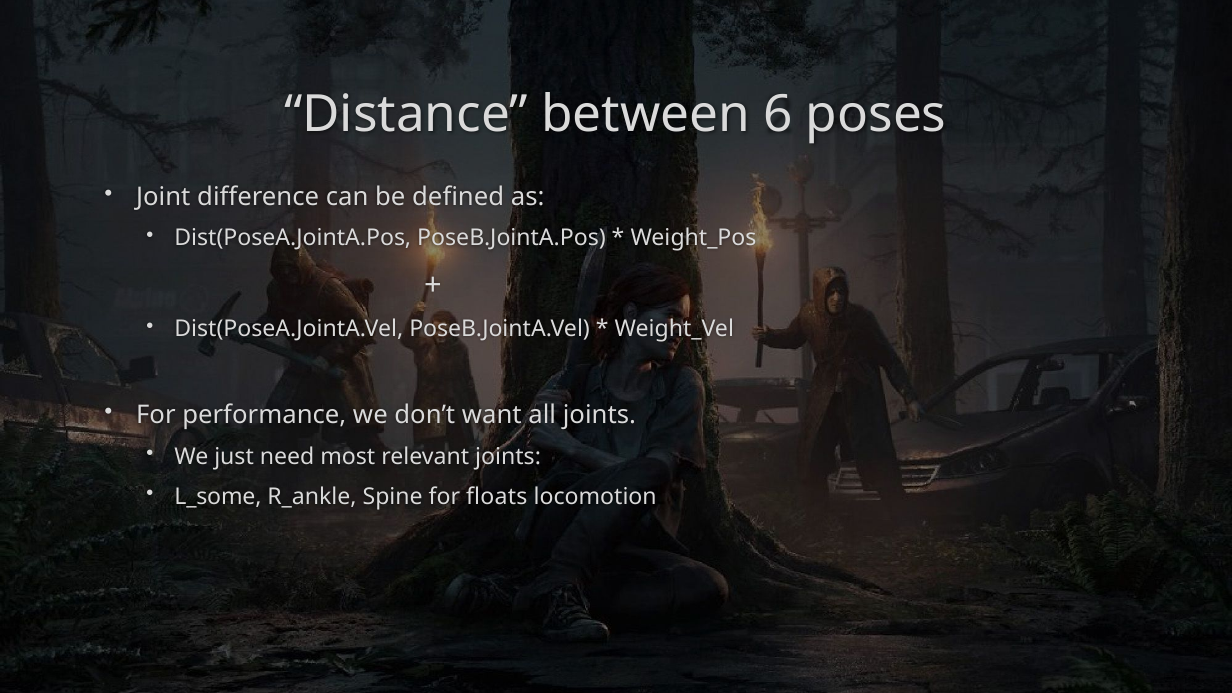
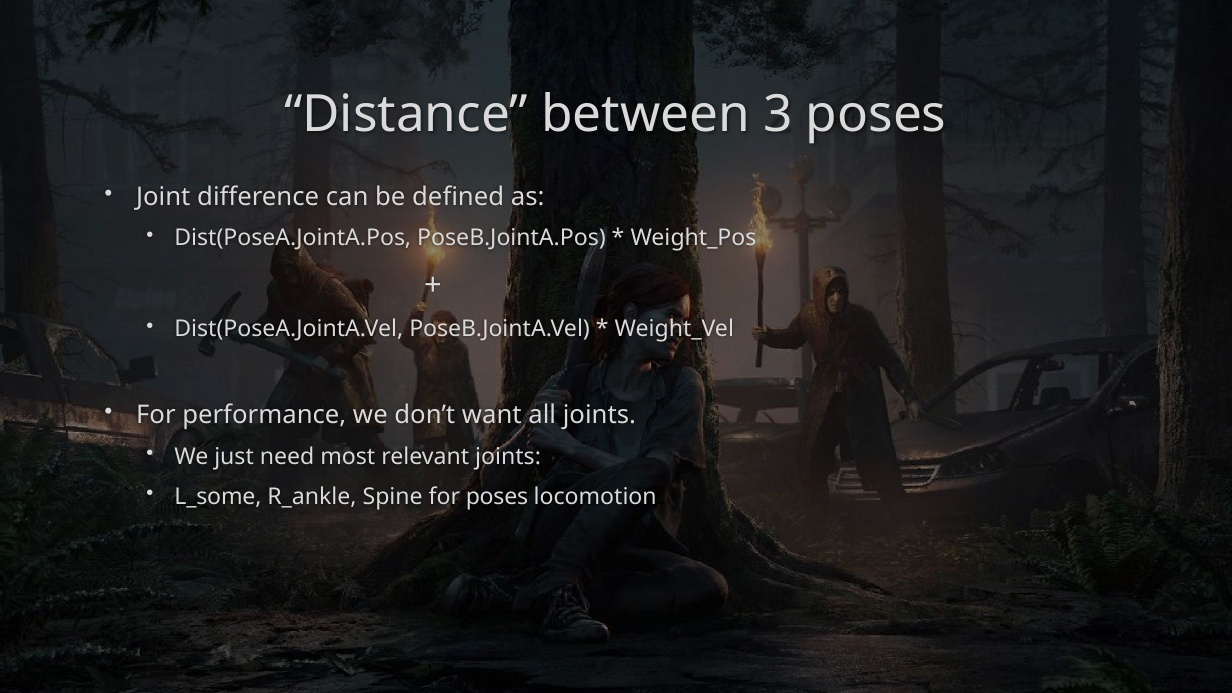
6: 6 -> 3 (778, 114)
for floats: floats -> poses (497, 497)
